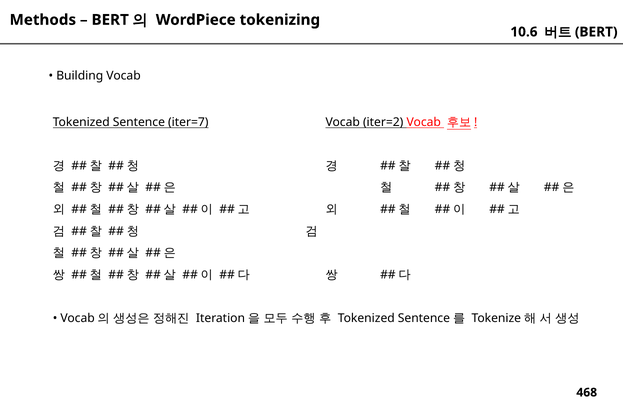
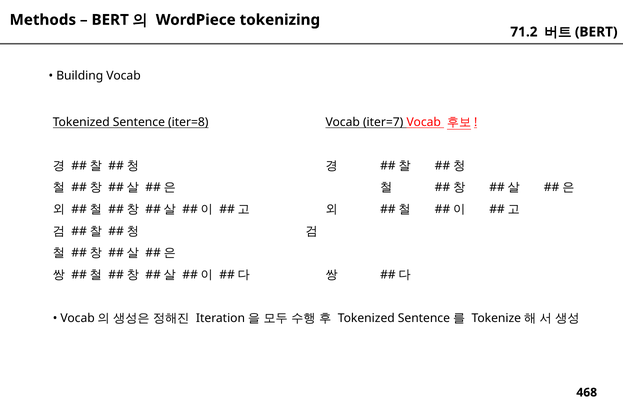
10.6: 10.6 -> 71.2 (524, 32)
iter=7: iter=7 -> iter=8 (188, 122)
iter=2: iter=2 -> iter=7 (383, 122)
